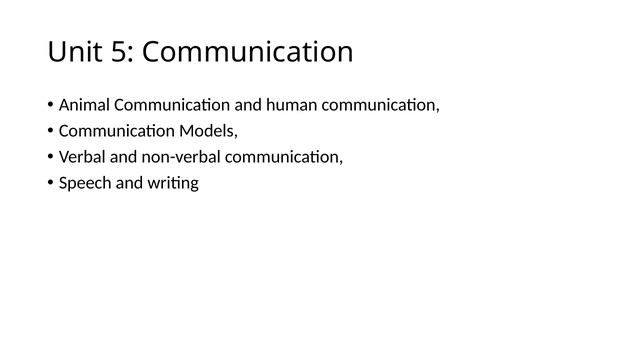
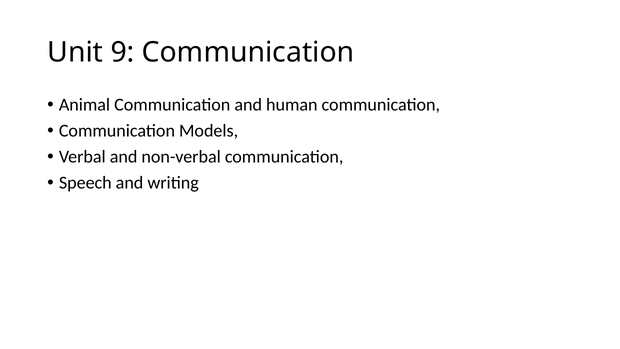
5: 5 -> 9 (122, 52)
